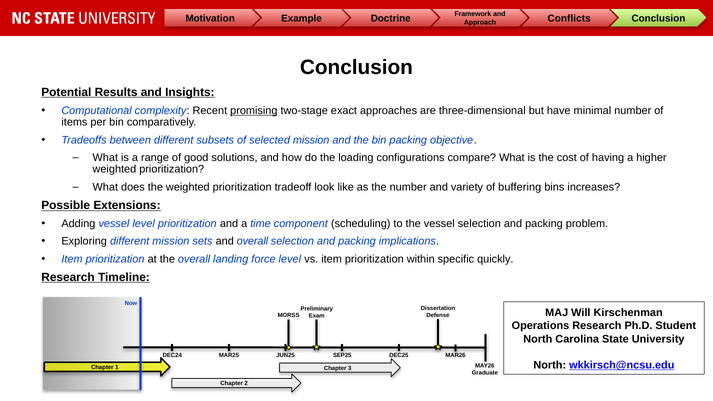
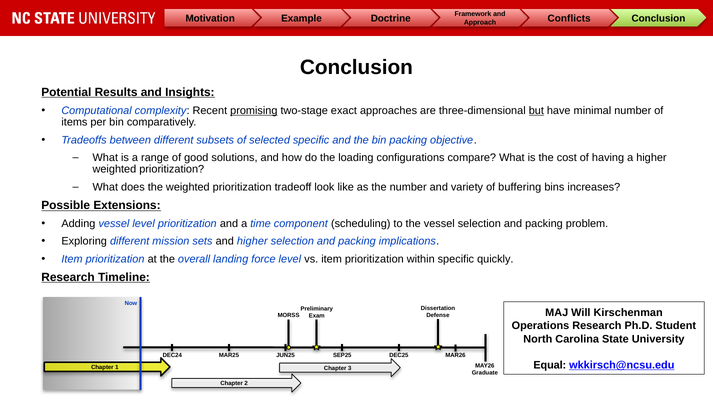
but underline: none -> present (536, 110)
selected mission: mission -> specific (311, 140)
and overall: overall -> higher (252, 241)
North: North -> Equal (550, 365)
